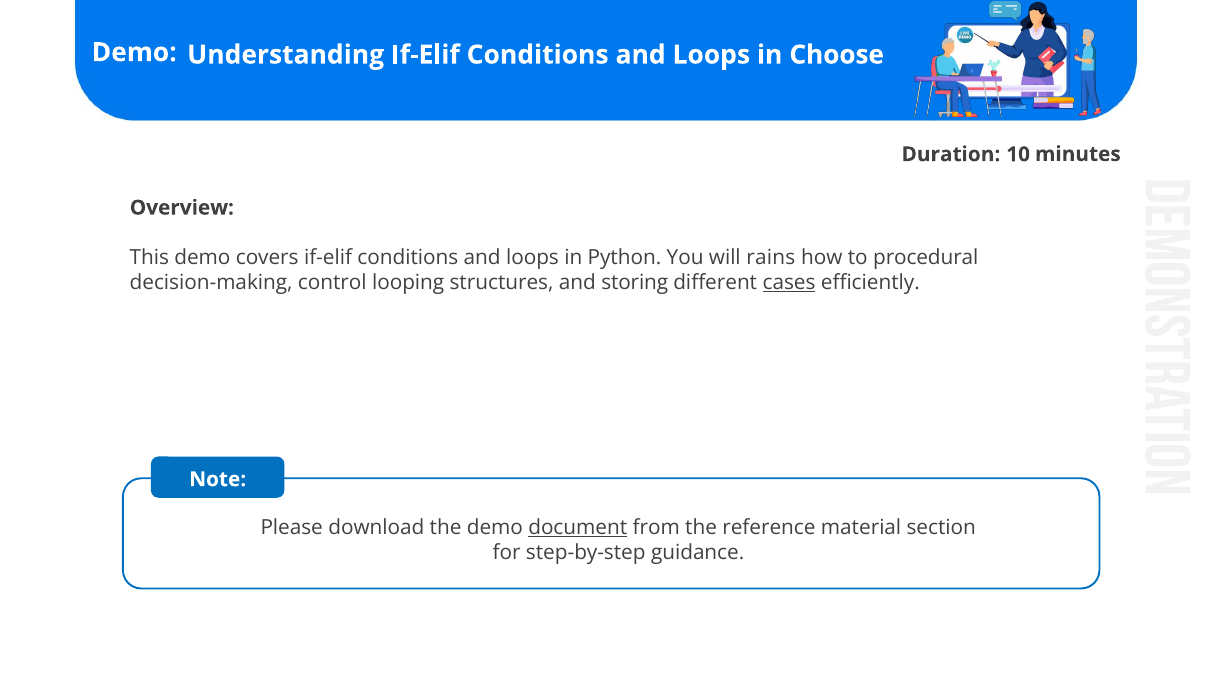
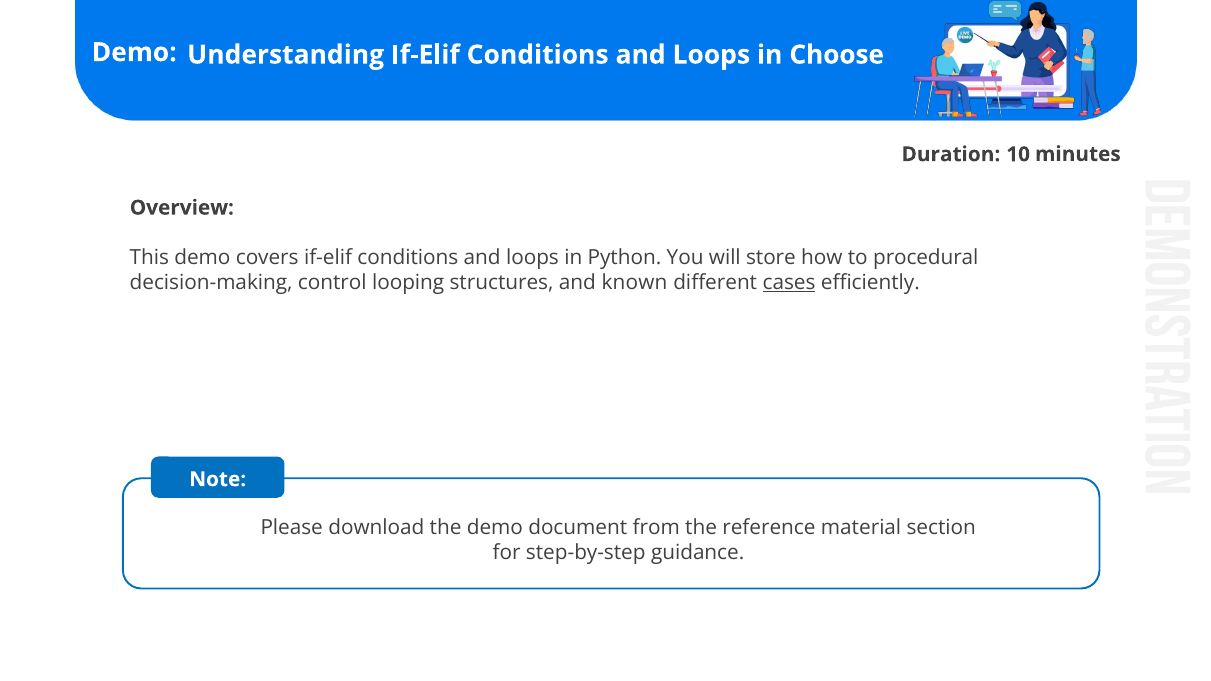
rains: rains -> store (771, 258)
storing: storing -> known (635, 283)
document underline: present -> none (578, 528)
